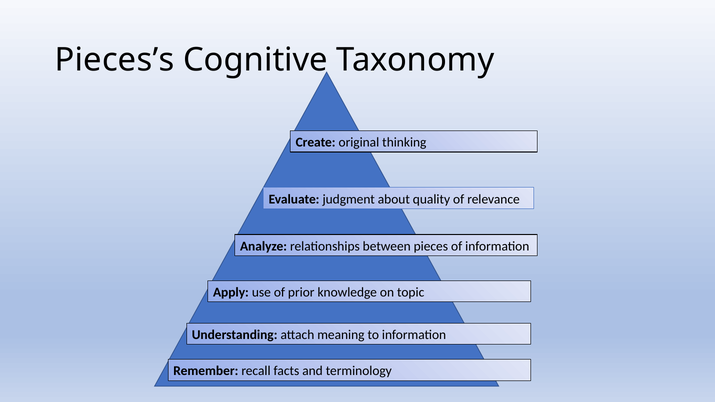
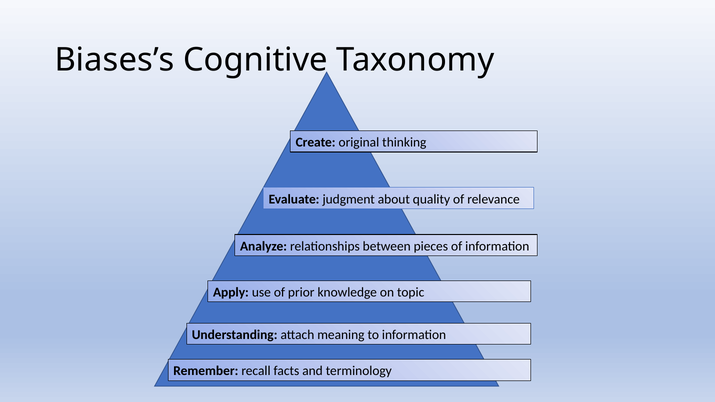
Pieces’s: Pieces’s -> Biases’s (115, 60)
